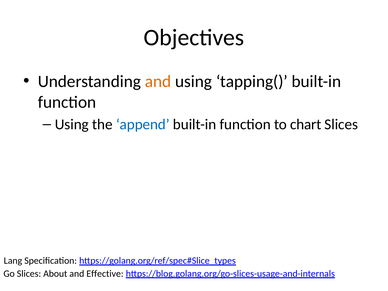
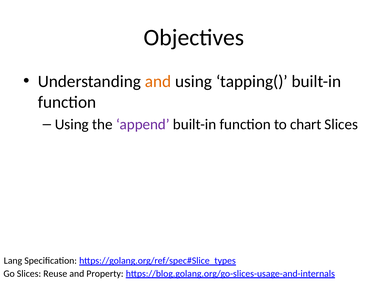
append colour: blue -> purple (143, 124)
About: About -> Reuse (55, 274)
Effective: Effective -> Property (105, 274)
